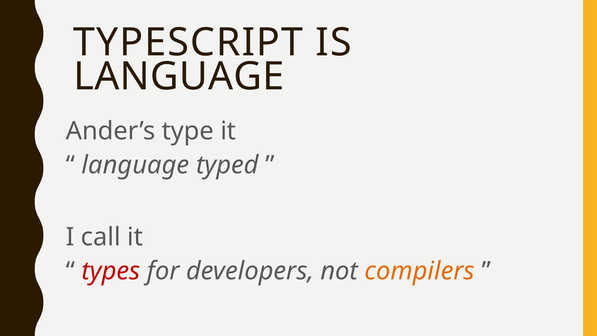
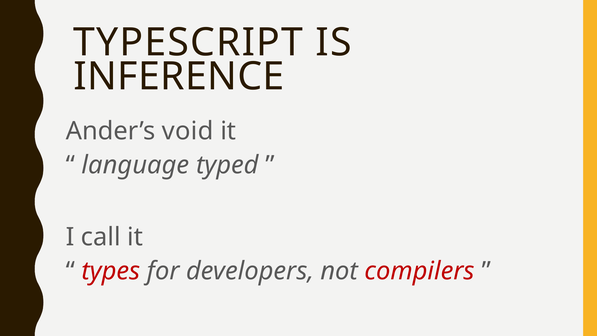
LANGUAGE: LANGUAGE -> INFERENCE (179, 76)
type: type -> void (188, 131)
compilers colour: orange -> red (420, 271)
